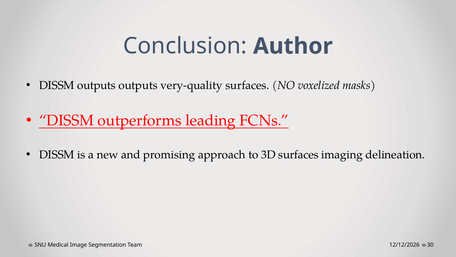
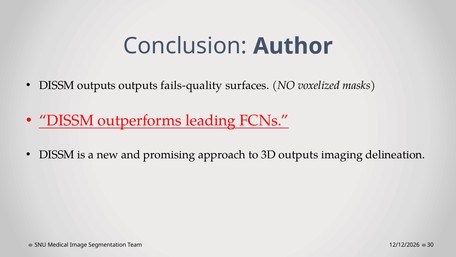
very-quality: very-quality -> fails-quality (191, 85)
3D surfaces: surfaces -> outputs (298, 154)
